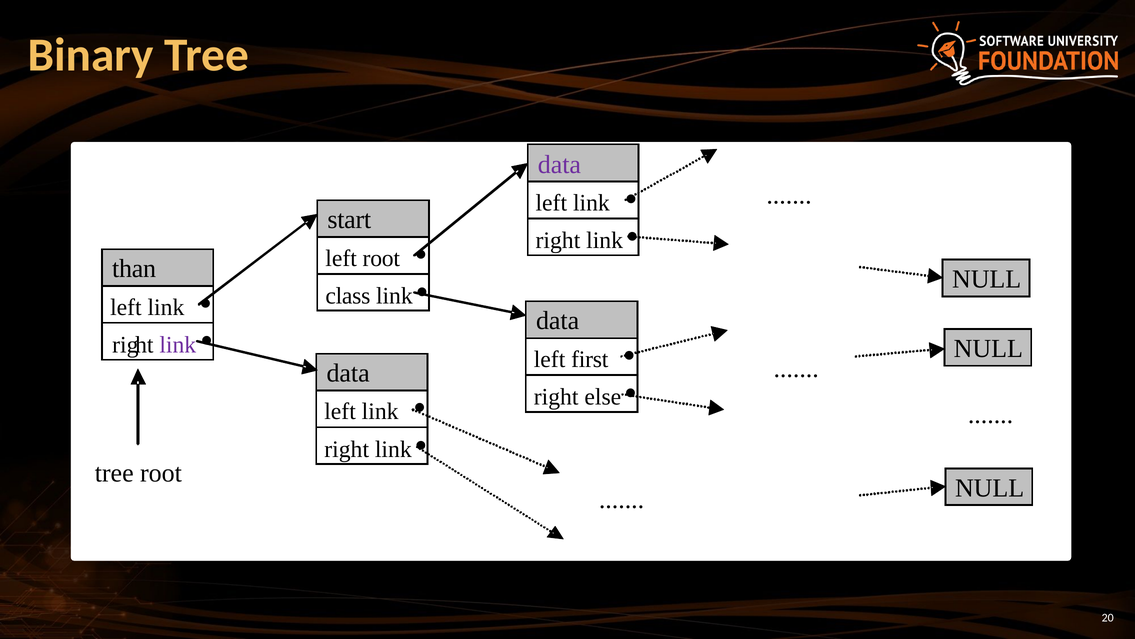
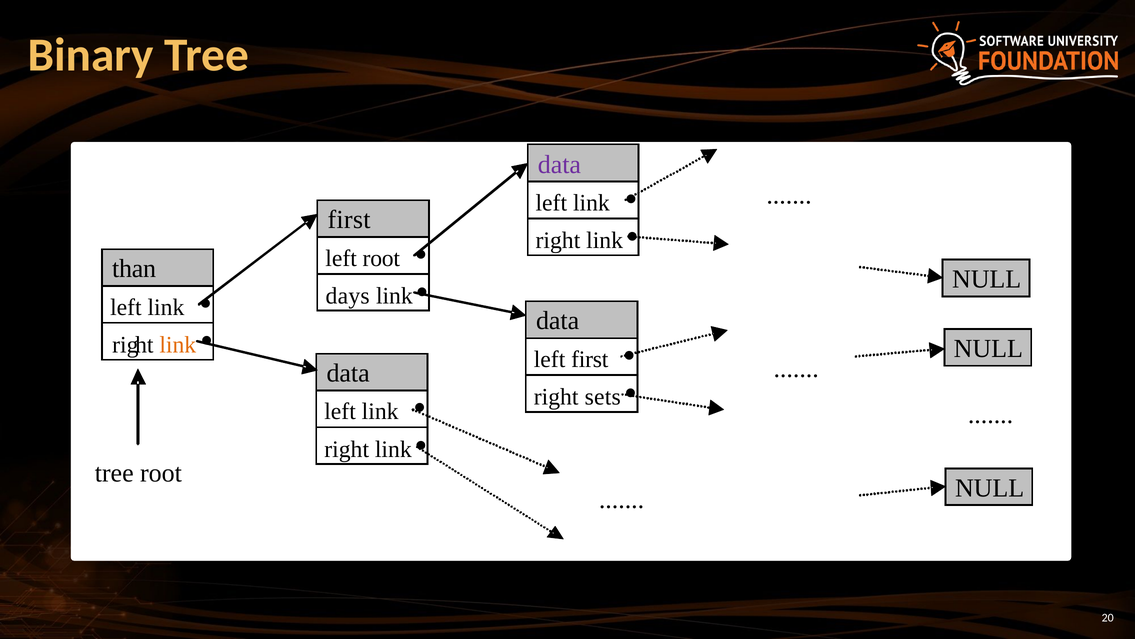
start: start -> first (349, 220)
class: class -> days (348, 296)
link colour: purple -> orange (178, 345)
else: else -> sets (603, 397)
